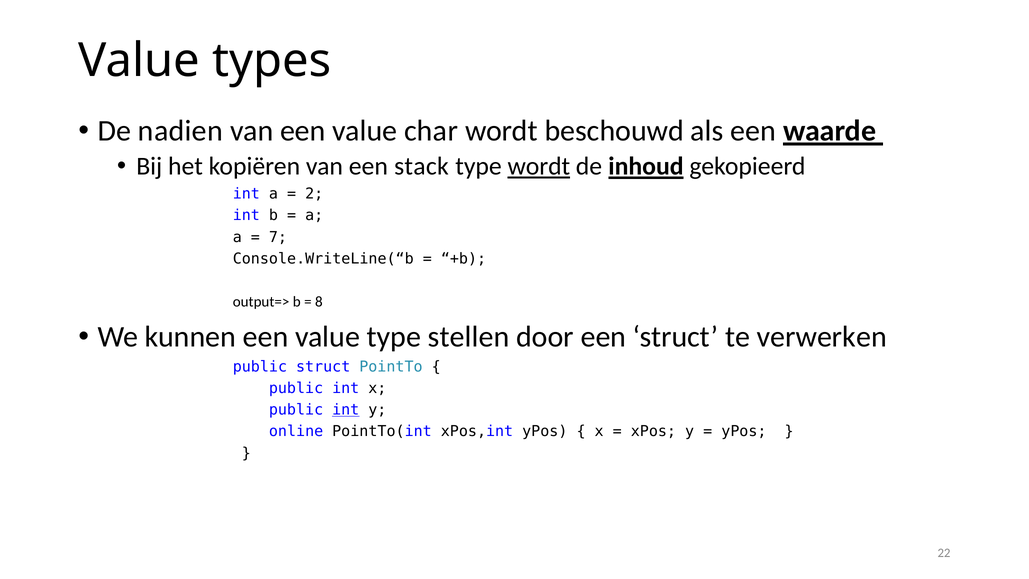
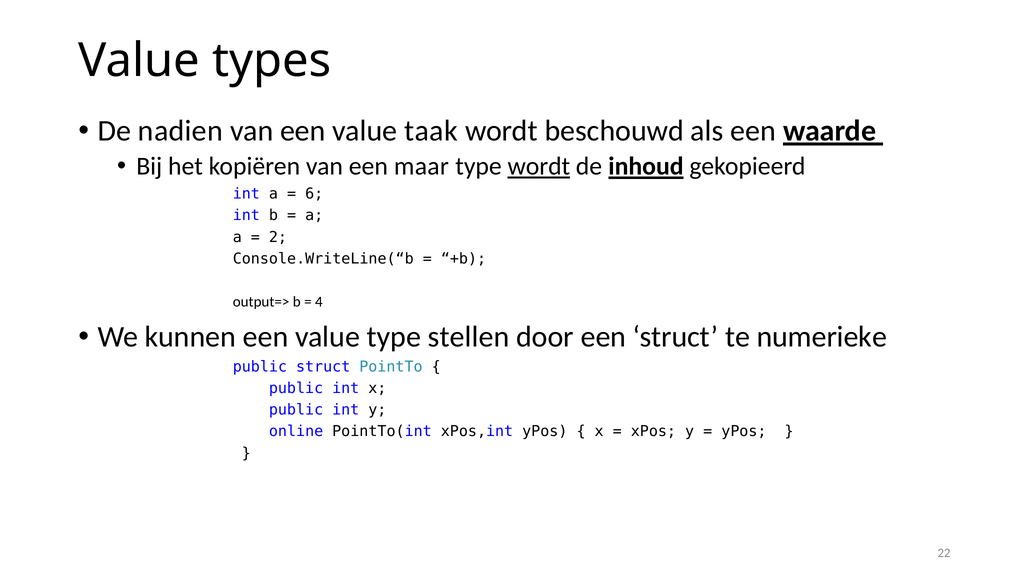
char: char -> taak (431, 131)
stack: stack -> maar (421, 166)
2: 2 -> 6 (314, 194)
7: 7 -> 2 (278, 237)
8: 8 -> 4 (319, 302)
verwerken: verwerken -> numerieke (822, 337)
int underline: present -> none (346, 410)
